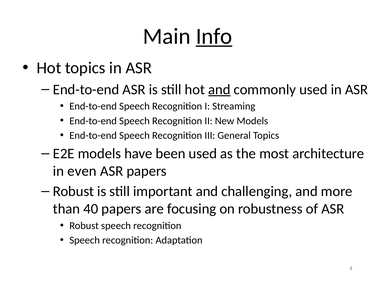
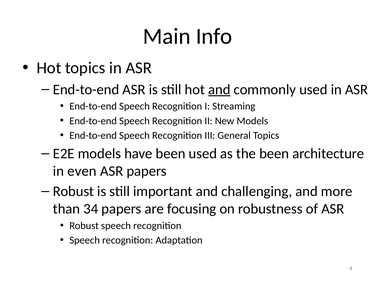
Info underline: present -> none (214, 36)
the most: most -> been (274, 154)
40: 40 -> 34 (91, 209)
